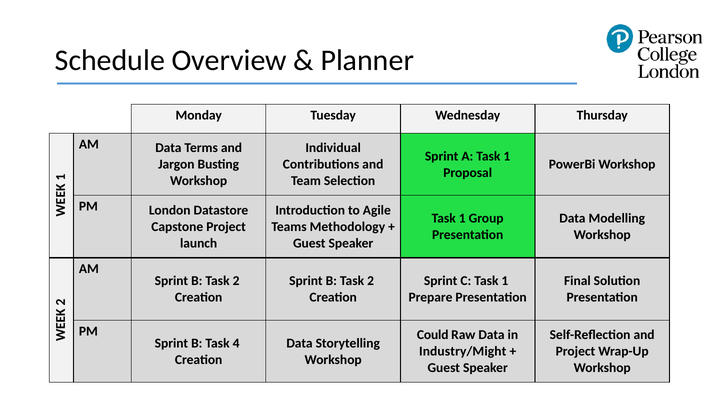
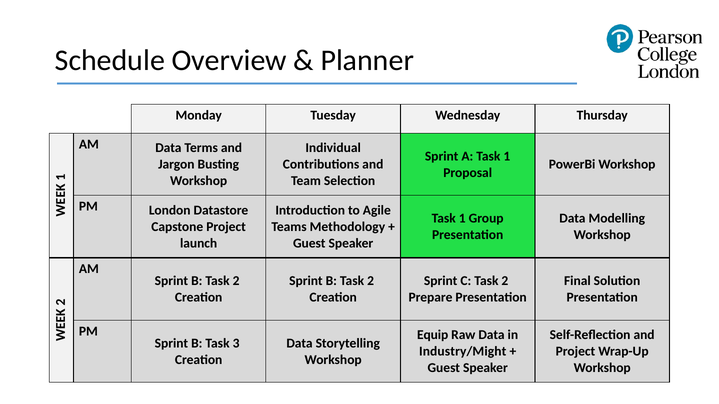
C Task 1: 1 -> 2 (505, 281)
Could: Could -> Equip (433, 335)
4: 4 -> 3 (236, 344)
